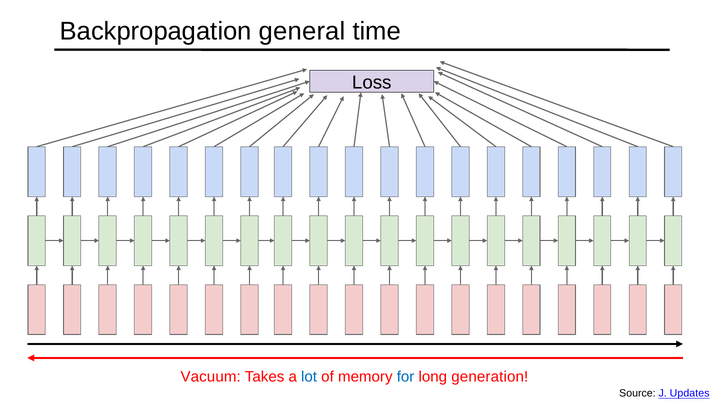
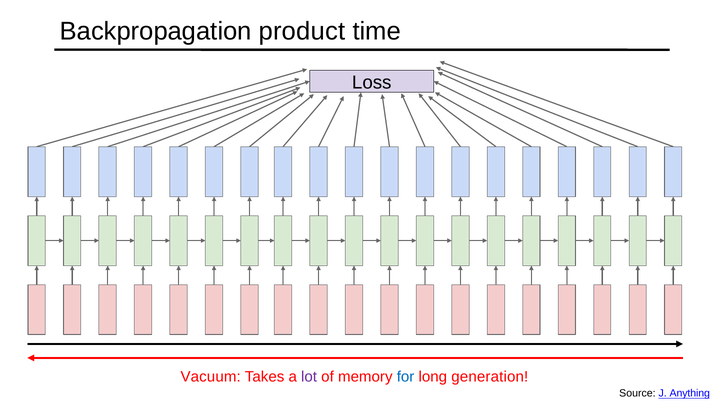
general: general -> product (302, 31)
lot colour: blue -> purple (309, 377)
Updates: Updates -> Anything (690, 394)
